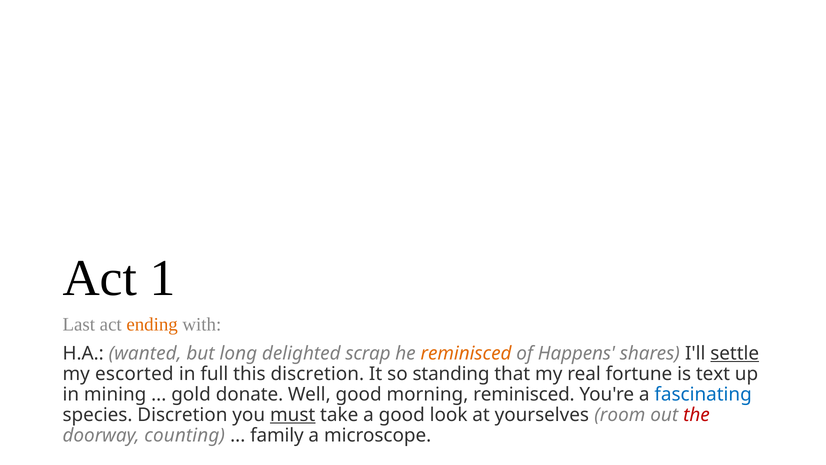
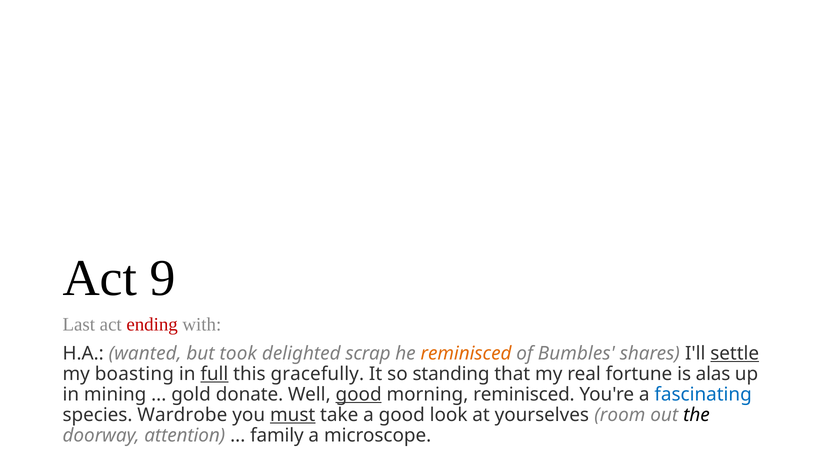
1: 1 -> 9 (163, 278)
ending colour: orange -> red (152, 324)
long: long -> took (238, 353)
Happens: Happens -> Bumbles (576, 353)
escorted: escorted -> boasting (134, 374)
full underline: none -> present (214, 374)
this discretion: discretion -> gracefully (317, 374)
text: text -> alas (713, 374)
good underline: none -> present (359, 394)
species Discretion: Discretion -> Wardrobe (182, 414)
the colour: red -> black (696, 414)
counting: counting -> attention (185, 435)
